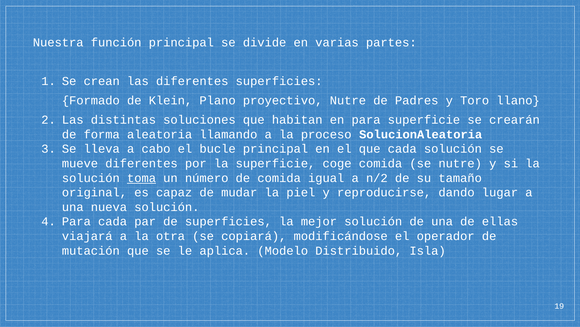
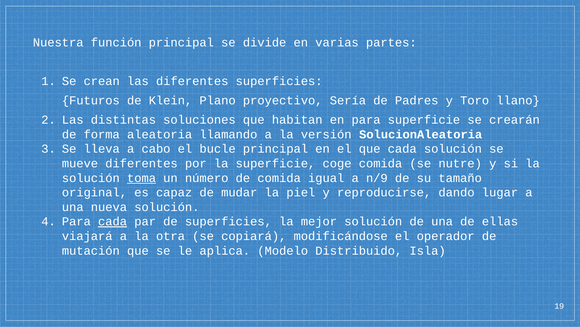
Formado: Formado -> Futuros (91, 100)
proyectivo Nutre: Nutre -> Sería (348, 100)
proceso: proceso -> versión (326, 134)
n/2: n/2 -> n/9 (377, 178)
cada underline: none -> present (113, 221)
